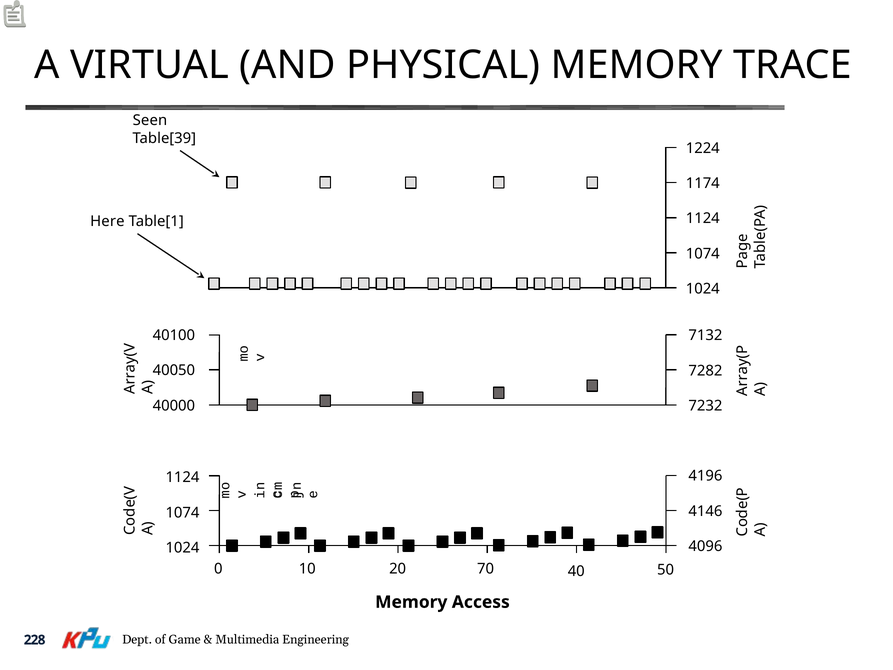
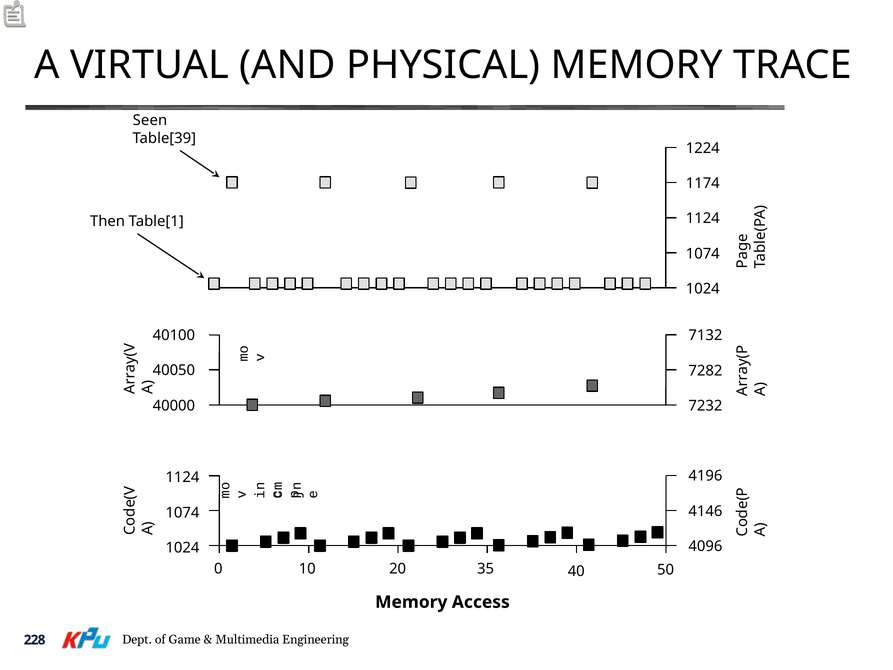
Here: Here -> Then (107, 221)
70: 70 -> 35 (486, 569)
